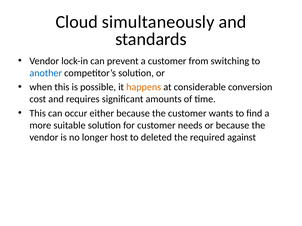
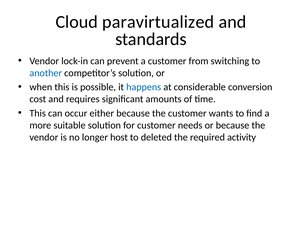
simultaneously: simultaneously -> paravirtualized (158, 22)
happens colour: orange -> blue (144, 87)
against: against -> activity (242, 138)
